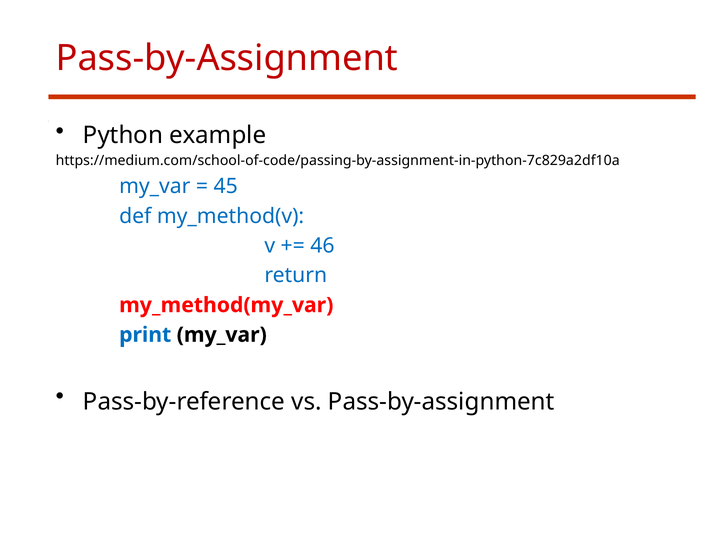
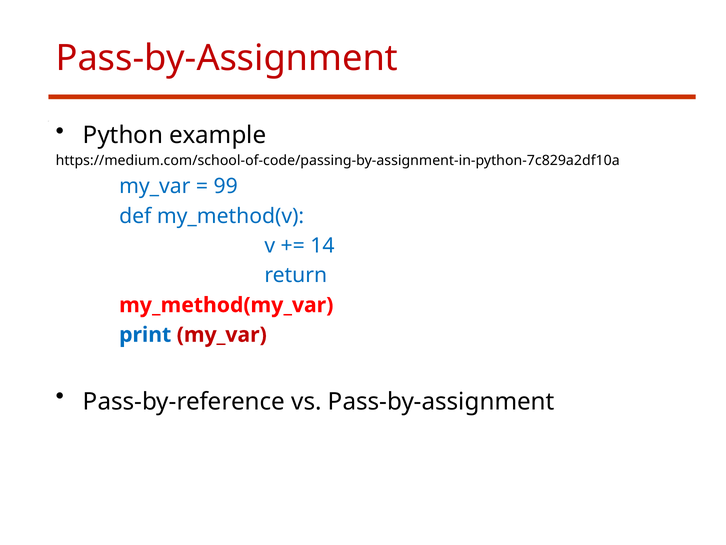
45: 45 -> 99 (226, 186)
46: 46 -> 14 (322, 246)
my_var colour: black -> red (222, 335)
